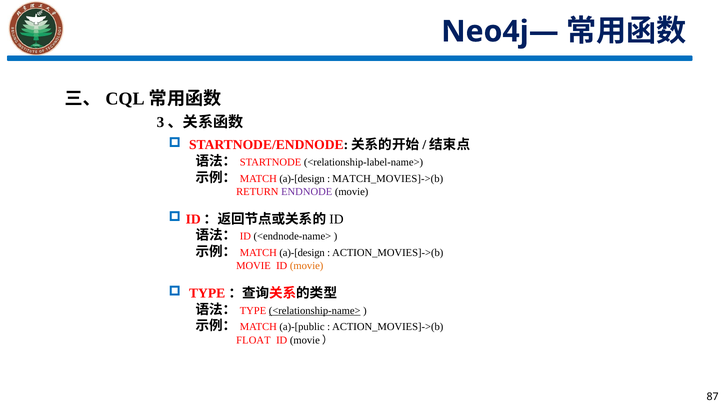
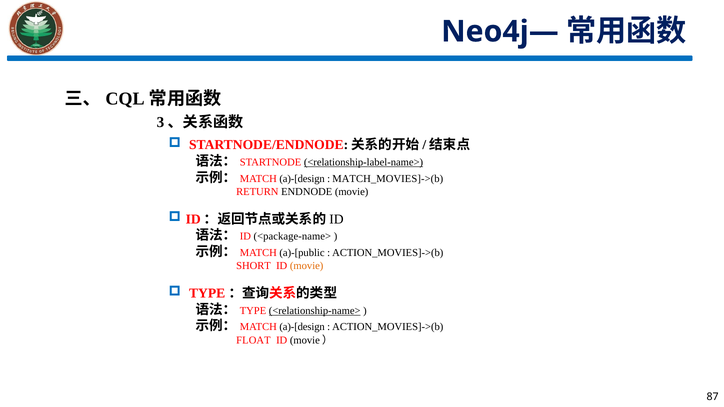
<relationship-label-name> underline: none -> present (363, 162)
ENDNODE colour: purple -> black (307, 192)
<endnode-name>: <endnode-name> -> <package-name> (292, 237)
a)-[design: a)-[design -> a)-[public (302, 253)
MOVIE: MOVIE -> SHORT (254, 266)
a)-[public: a)-[public -> a)-[design (302, 327)
